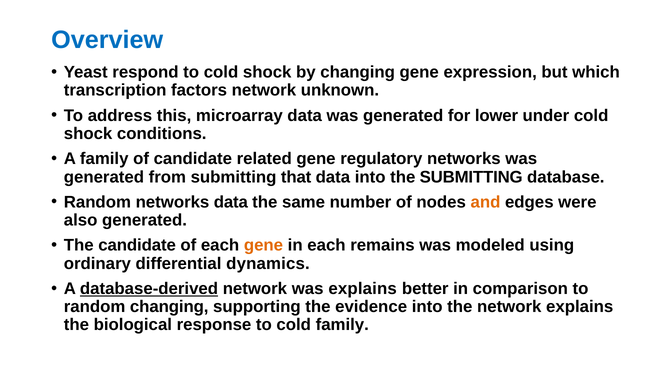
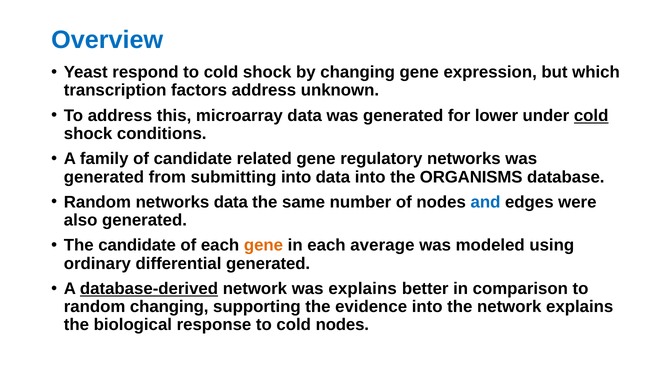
factors network: network -> address (264, 90)
cold underline: none -> present (591, 116)
submitting that: that -> into (296, 177)
the SUBMITTING: SUBMITTING -> ORGANISMS (471, 177)
and colour: orange -> blue (485, 202)
remains: remains -> average (382, 245)
differential dynamics: dynamics -> generated (268, 264)
cold family: family -> nodes (342, 325)
